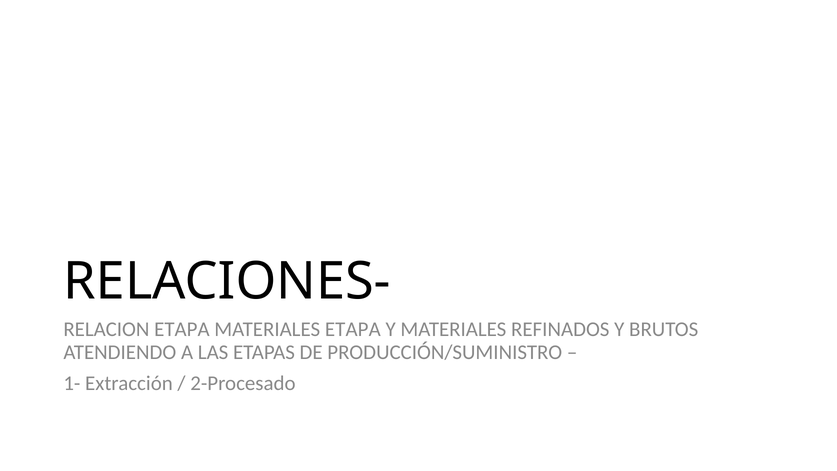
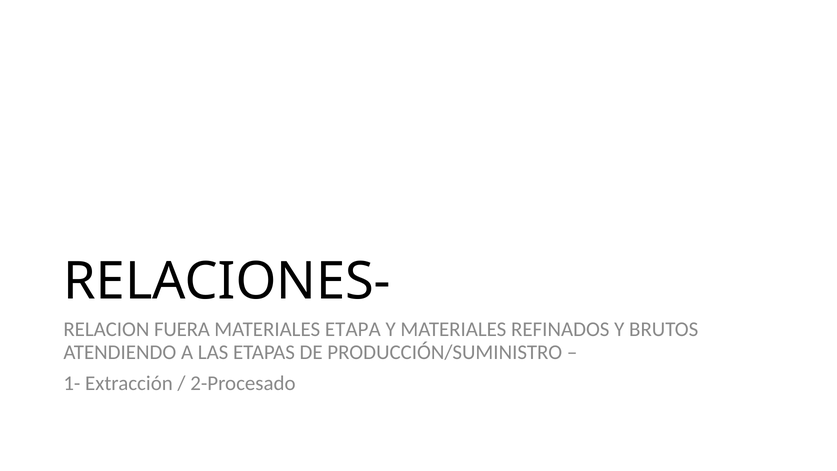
RELACION ETAPA: ETAPA -> FUERA (182, 329)
